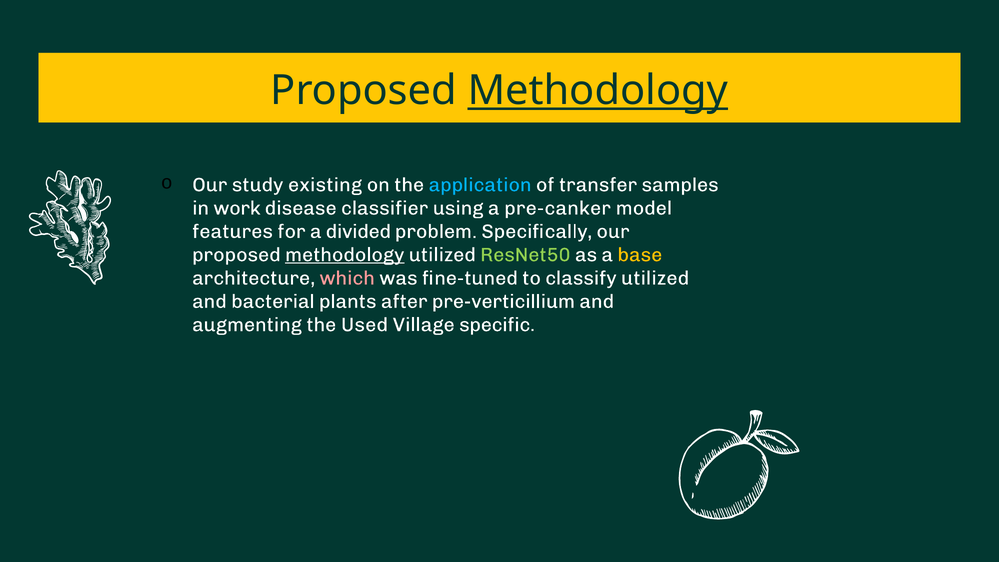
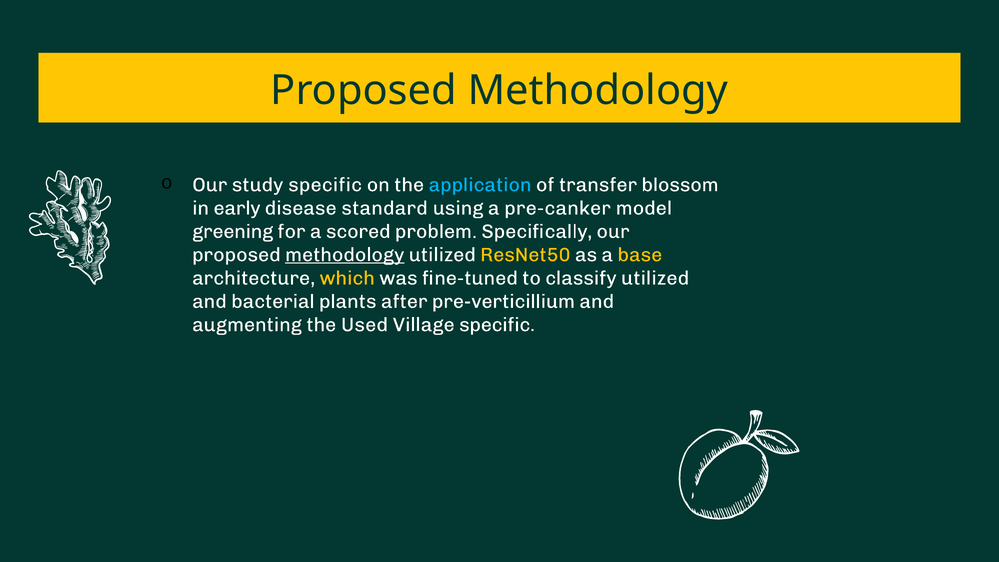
Methodology underline: present -> none (598, 91)
study existing: existing -> specific (325, 185)
samples: samples -> blossom (680, 185)
work: work -> early (237, 208)
classifier: classifier -> standard (385, 208)
features: features -> greening (233, 231)
divided: divided -> scored (358, 231)
ResNet50 colour: light green -> yellow (525, 255)
which colour: pink -> yellow (347, 278)
